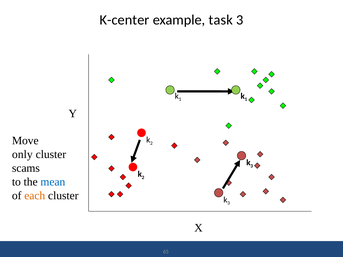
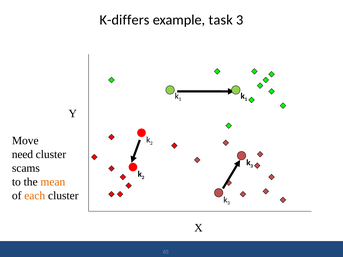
K-center: K-center -> K-differs (125, 20)
only: only -> need (22, 155)
mean colour: blue -> orange (53, 182)
